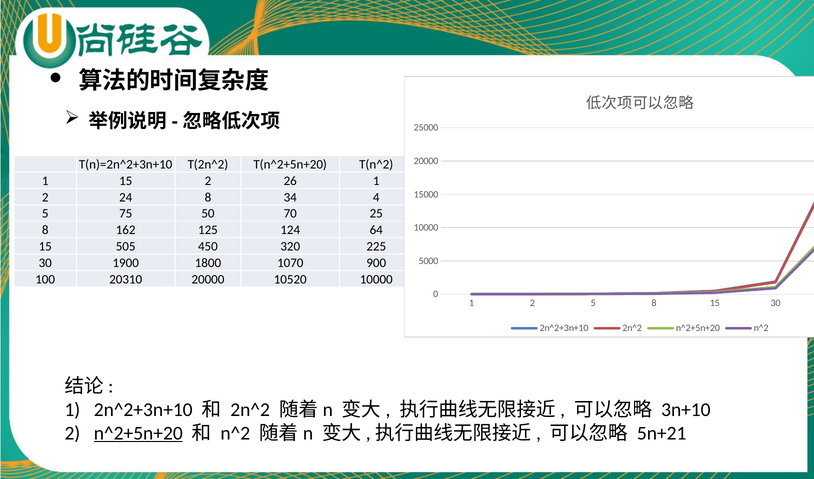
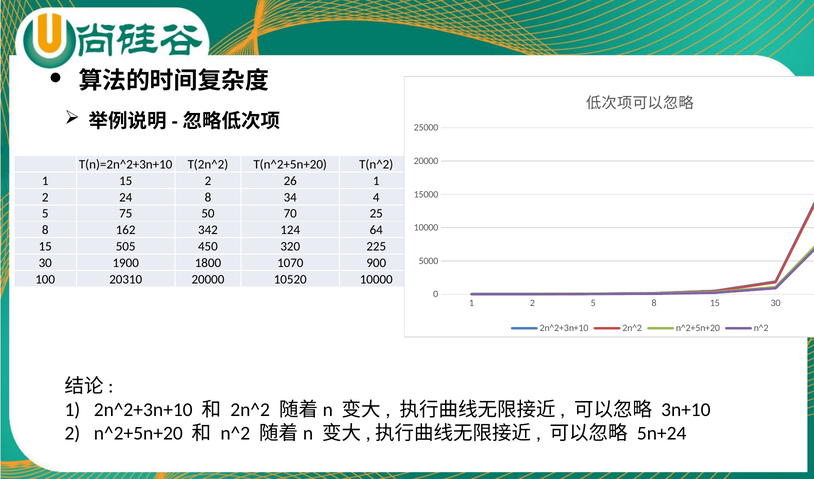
125: 125 -> 342 (208, 230)
n^2+5n+20 underline: present -> none (138, 433)
5n+21: 5n+21 -> 5n+24 (662, 433)
